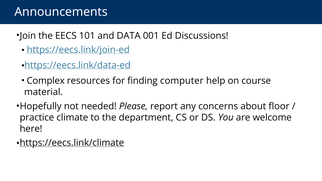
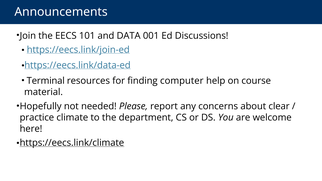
Complex: Complex -> Terminal (46, 81)
floor: floor -> clear (279, 106)
